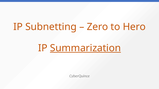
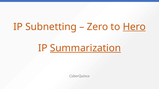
Hero underline: none -> present (134, 27)
